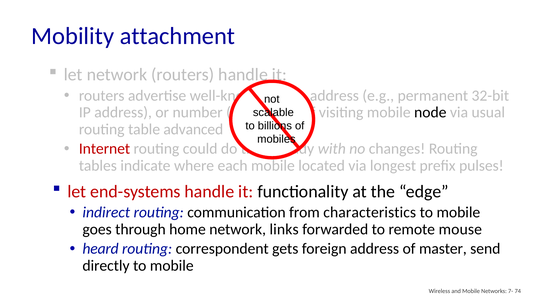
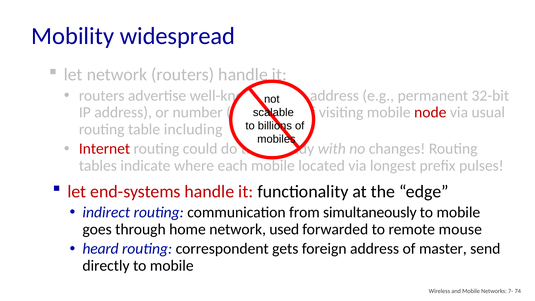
attachment: attachment -> widespread (177, 36)
node colour: black -> red (430, 112)
advanced: advanced -> including (193, 129)
characteristics: characteristics -> simultaneously (370, 212)
links: links -> used (284, 229)
